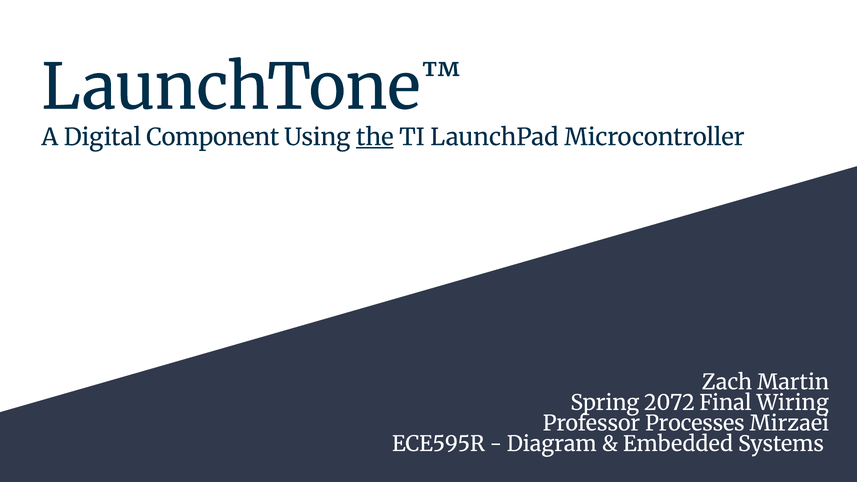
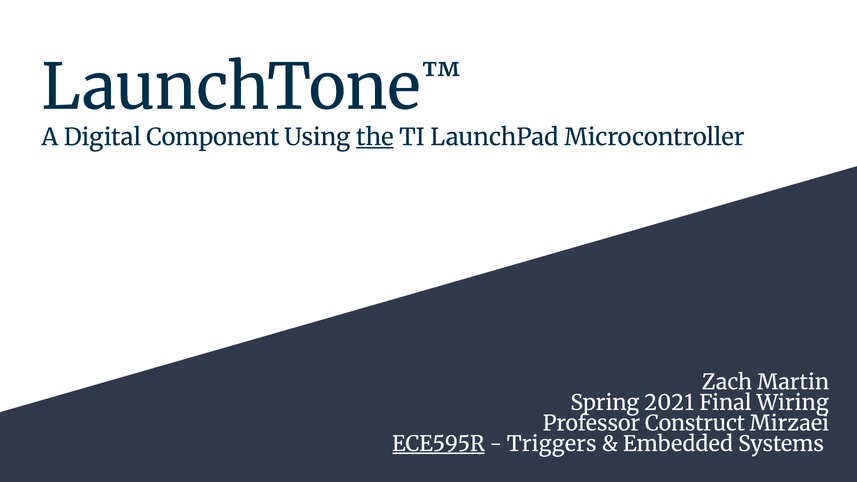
2072: 2072 -> 2021 (669, 403)
Processes: Processes -> Construct (695, 423)
ECE595R underline: none -> present (438, 444)
Diagram: Diagram -> Triggers (552, 444)
